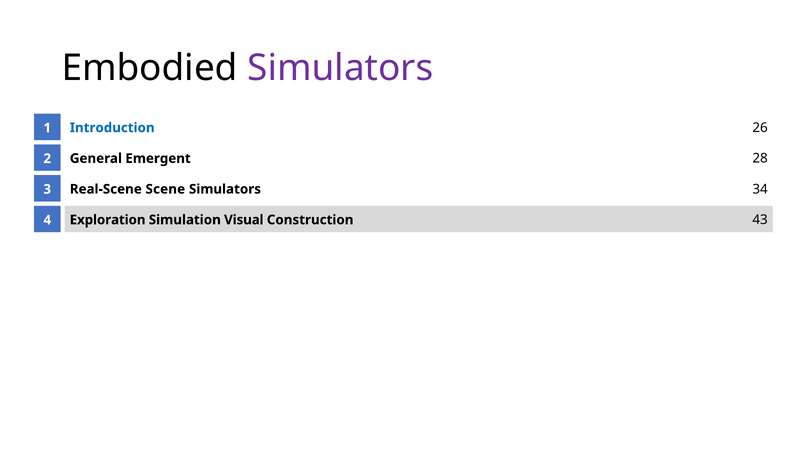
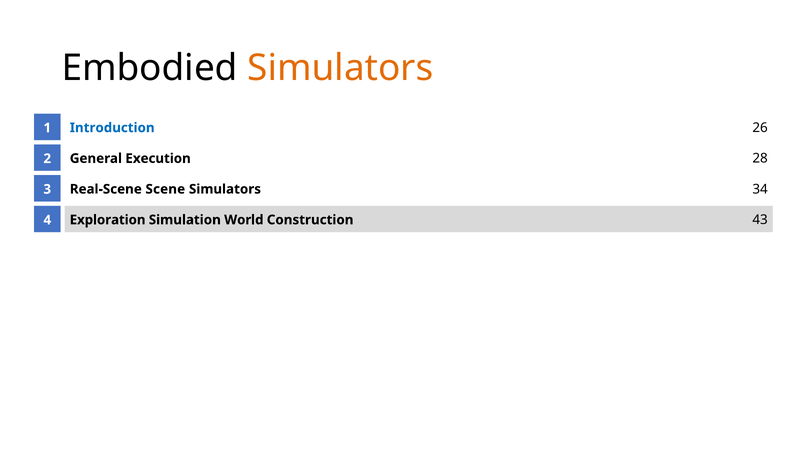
Simulators colour: purple -> orange (340, 68)
Emergent: Emergent -> Execution (158, 158)
Visual: Visual -> World (244, 220)
